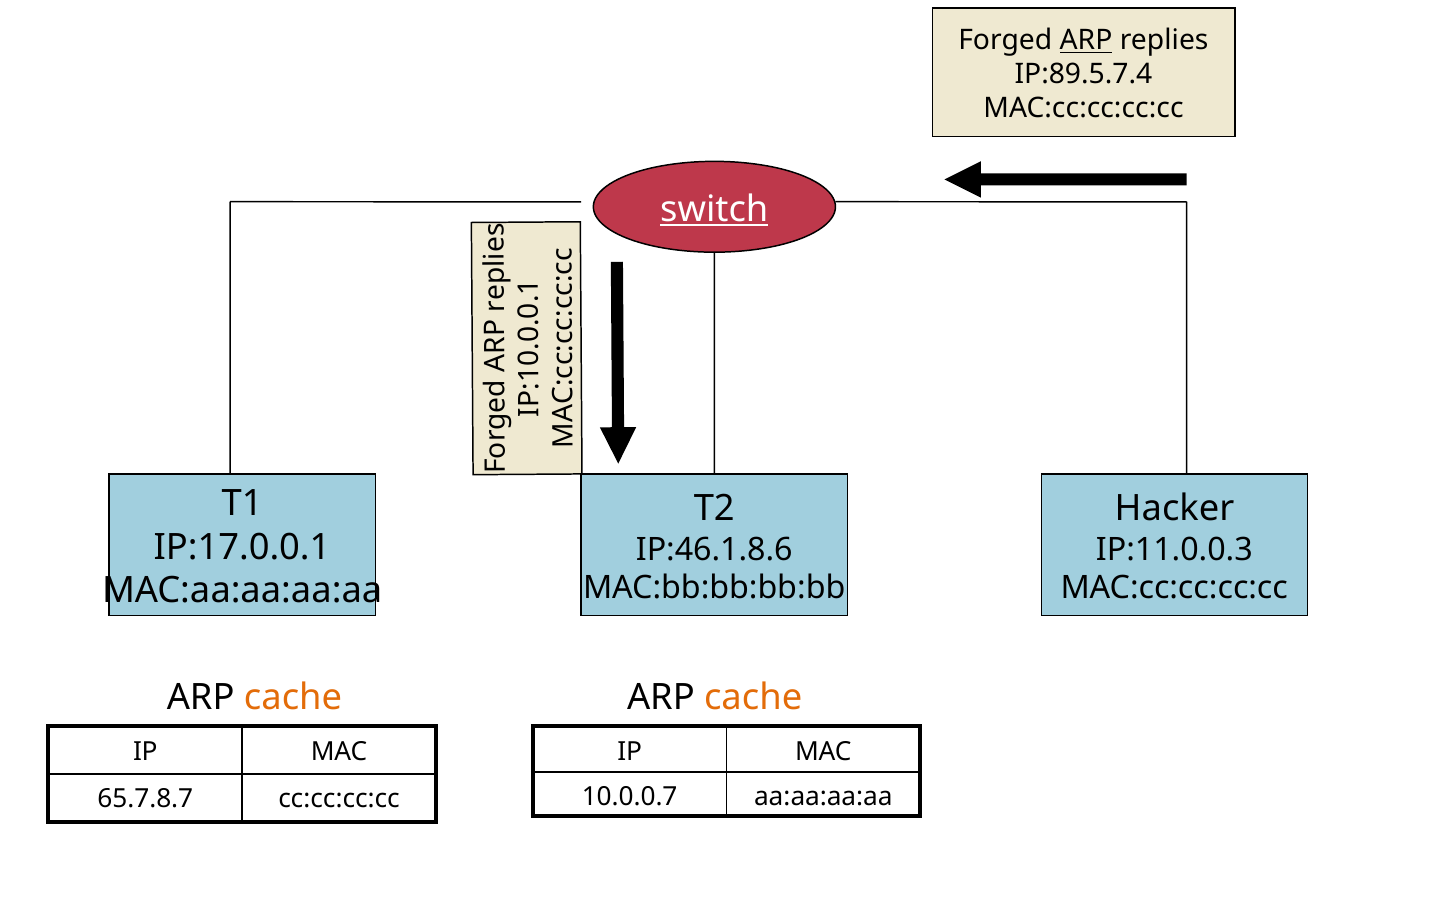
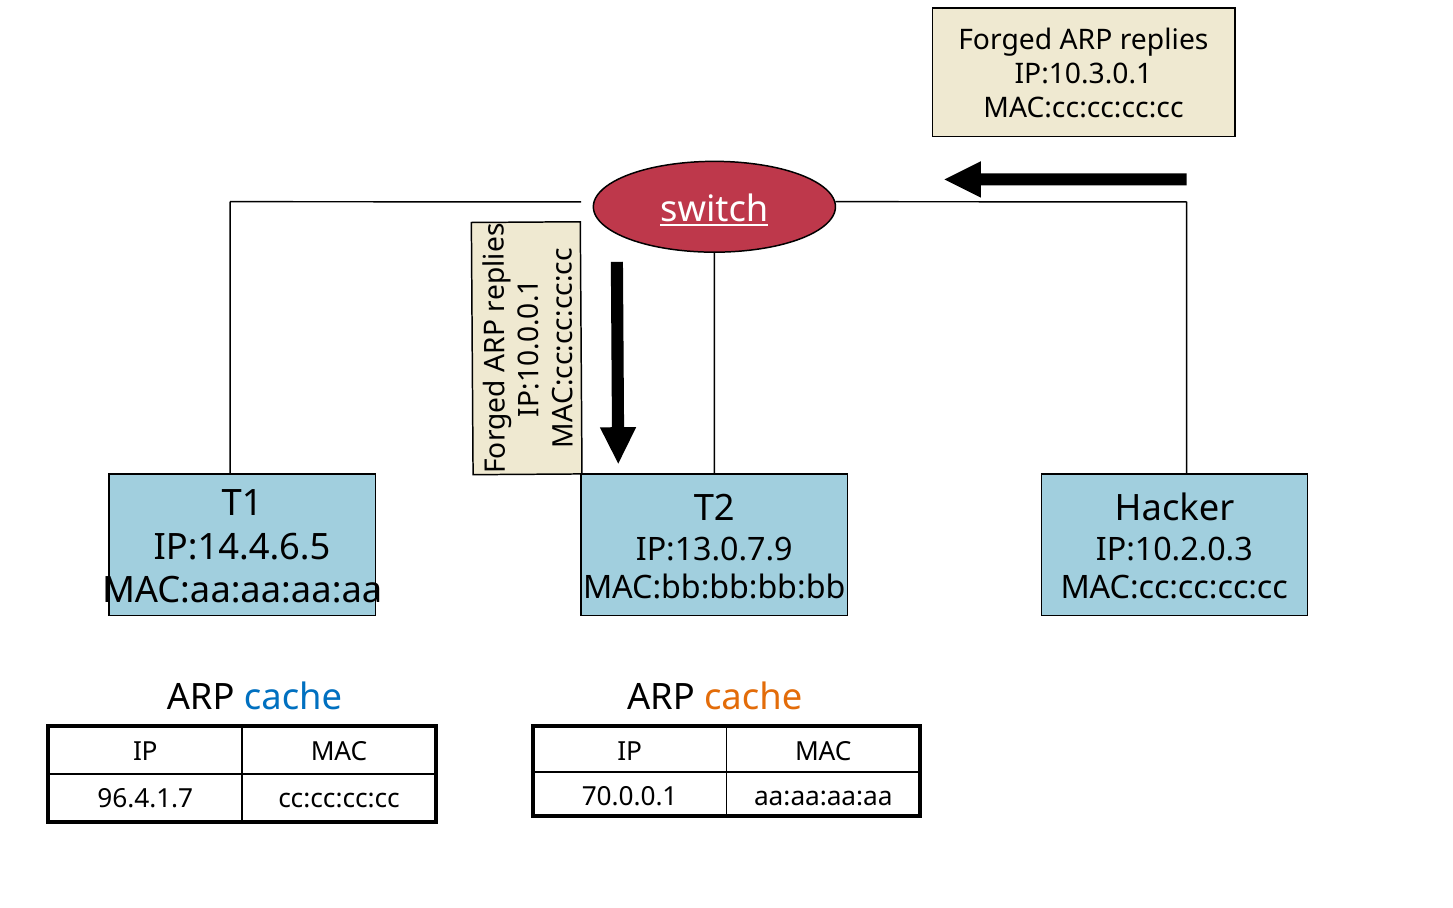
ARP underline: present -> none (1086, 40)
IP:89.5.7.4: IP:89.5.7.4 -> IP:10.3.0.1 (1083, 74)
IP:17.0.0.1: IP:17.0.0.1 -> IP:14.4.6.5 (242, 547)
IP:46.1.8.6: IP:46.1.8.6 -> IP:13.0.7.9 (714, 550)
IP:11.0.0.3: IP:11.0.0.3 -> IP:10.2.0.3 (1174, 550)
cache colour: orange -> blue (293, 697)
10.0.0.7: 10.0.0.7 -> 70.0.0.1 (630, 797)
65.7.8.7: 65.7.8.7 -> 96.4.1.7 (145, 799)
